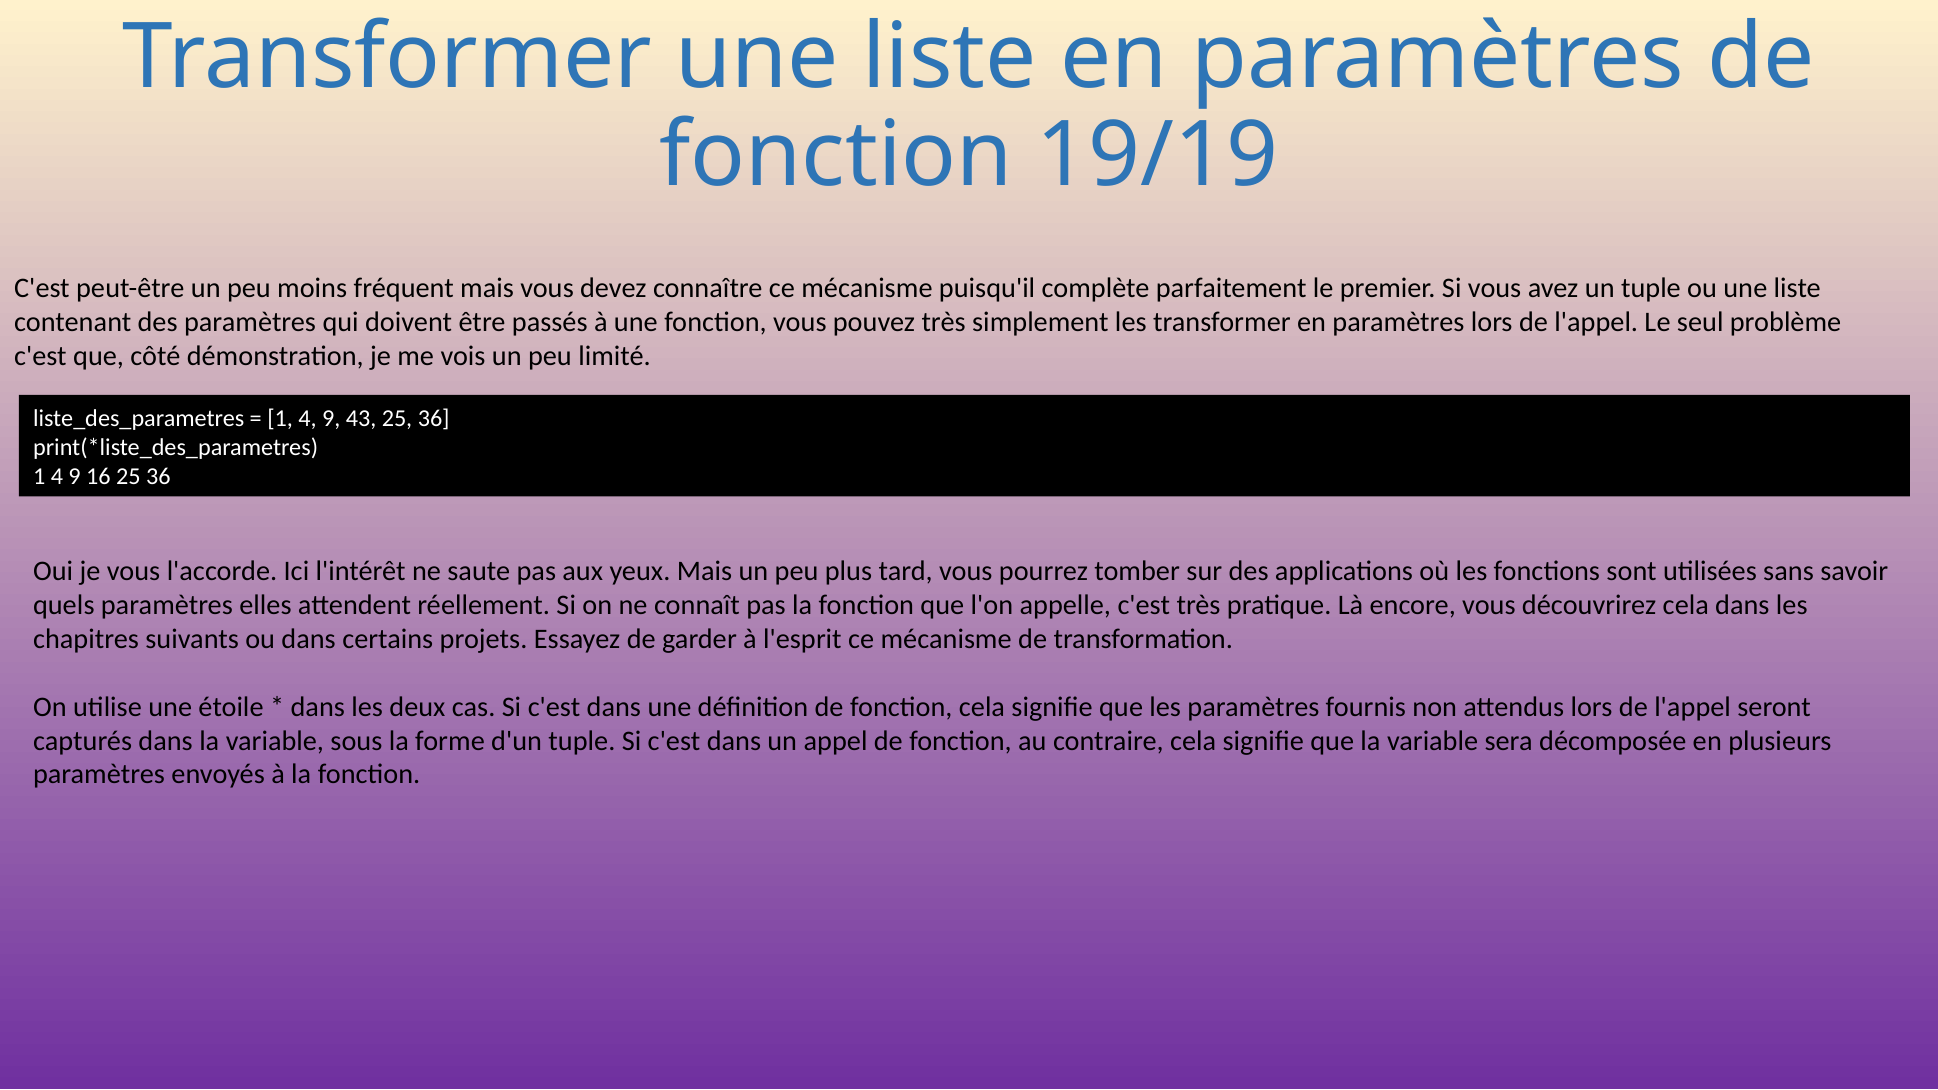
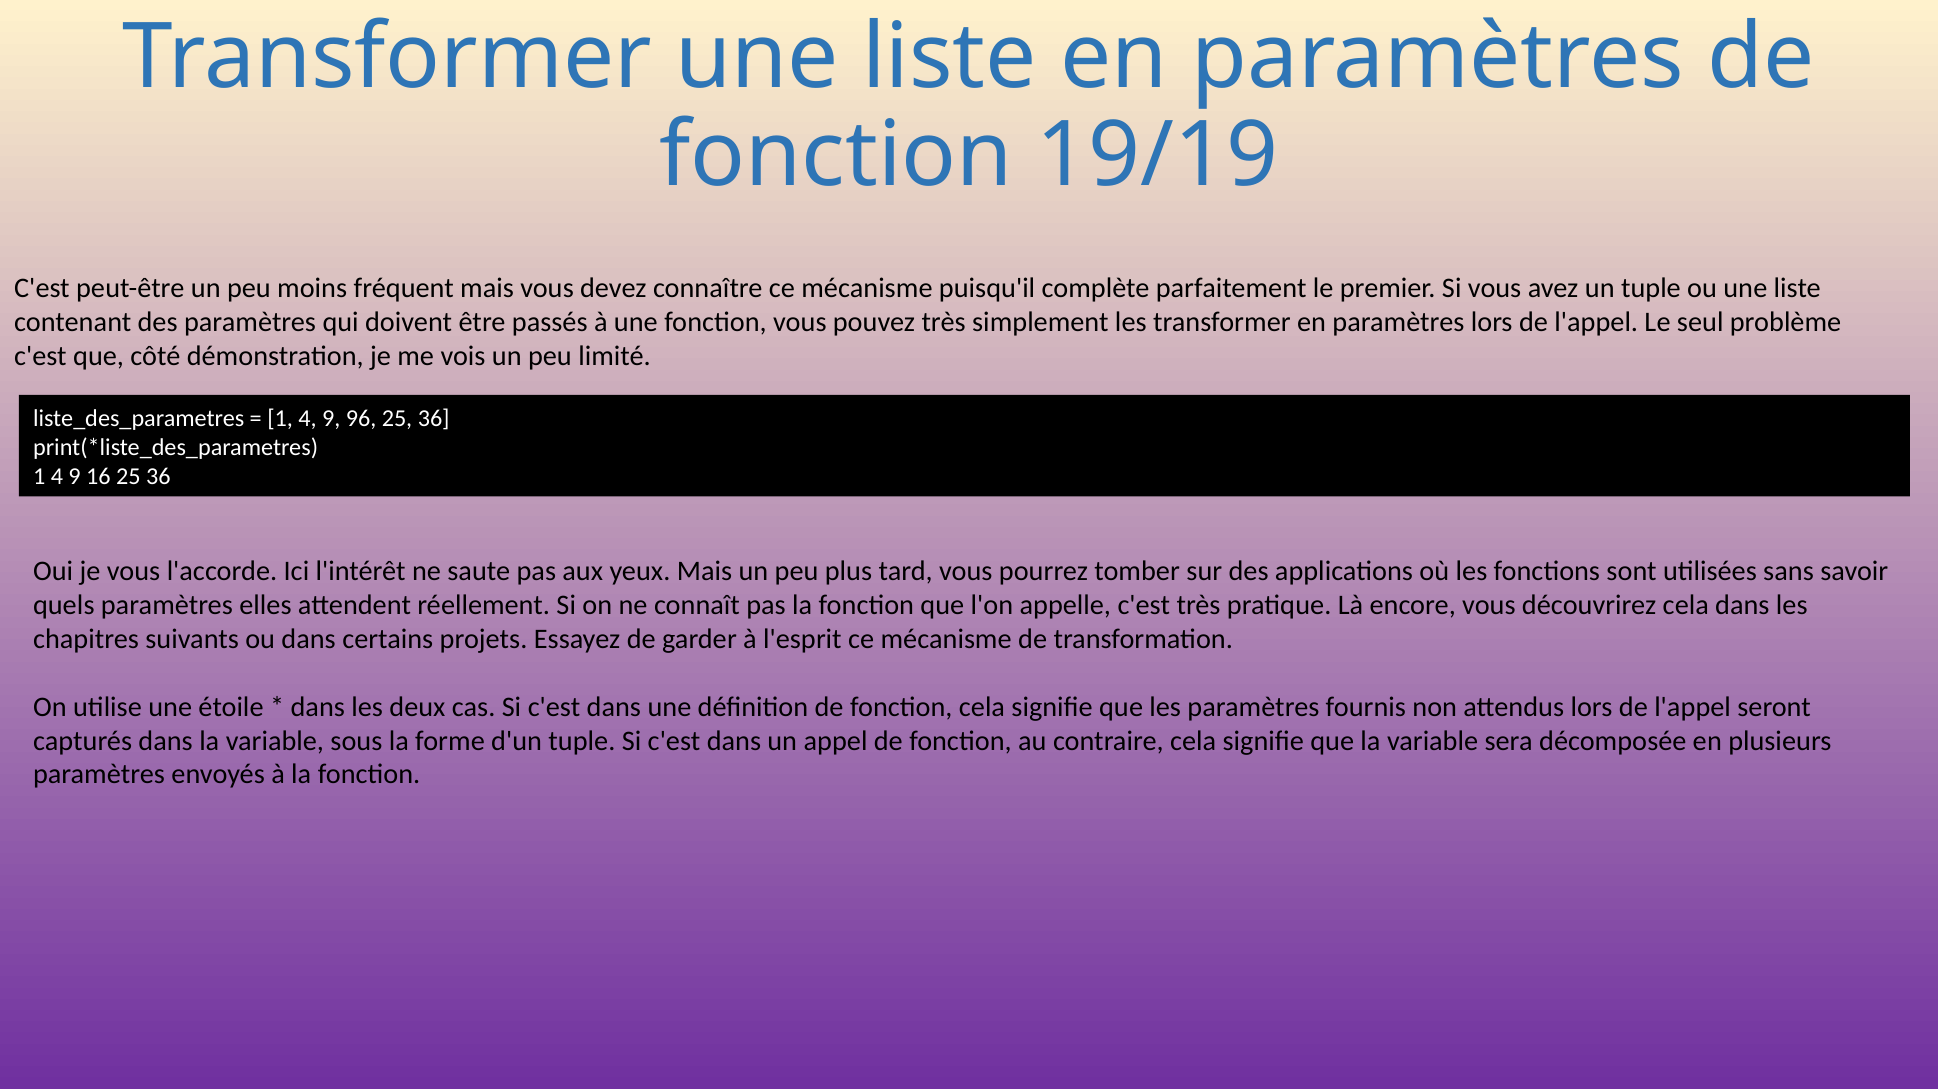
43: 43 -> 96 (361, 418)
